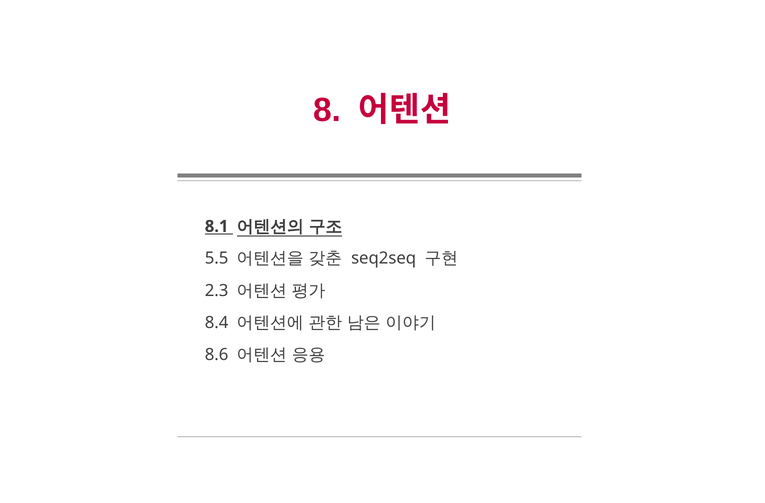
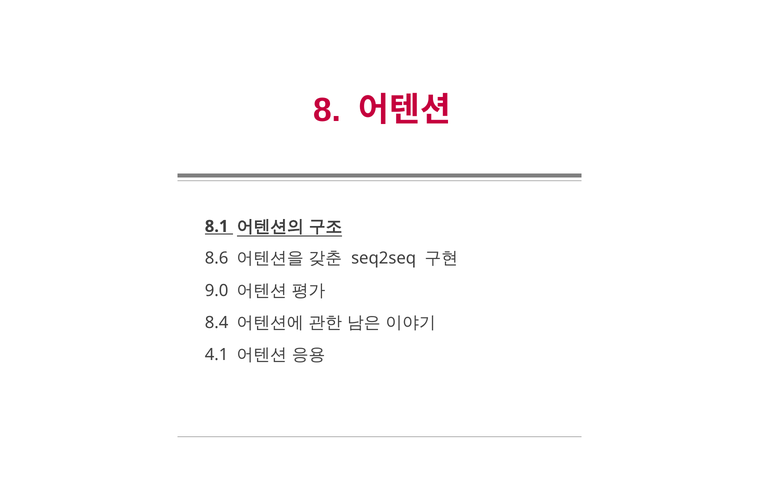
5.5: 5.5 -> 8.6 (217, 258)
2.3: 2.3 -> 9.0 (217, 290)
8.6: 8.6 -> 4.1 (217, 354)
